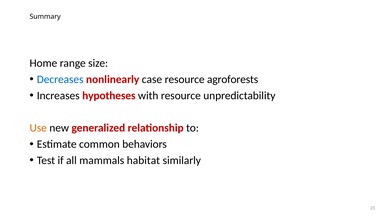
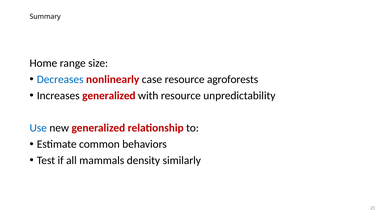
Increases hypotheses: hypotheses -> generalized (109, 96)
Use colour: orange -> blue (38, 128)
habitat: habitat -> density (143, 161)
